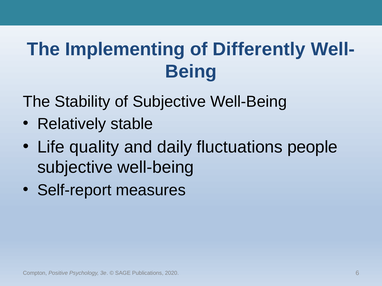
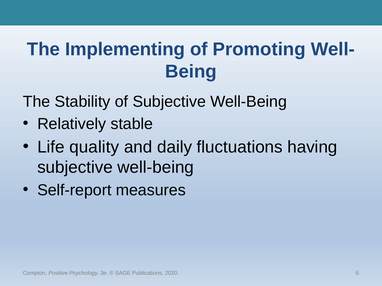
Differently: Differently -> Promoting (259, 49)
people: people -> having (312, 147)
